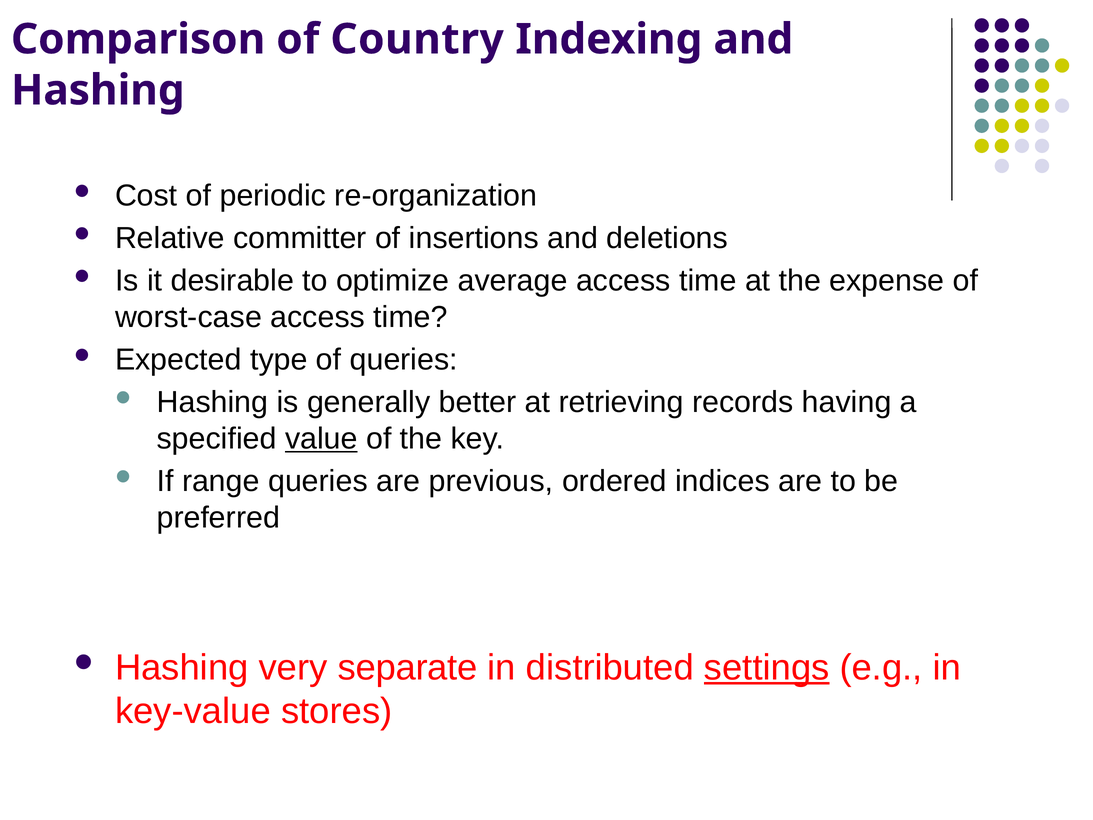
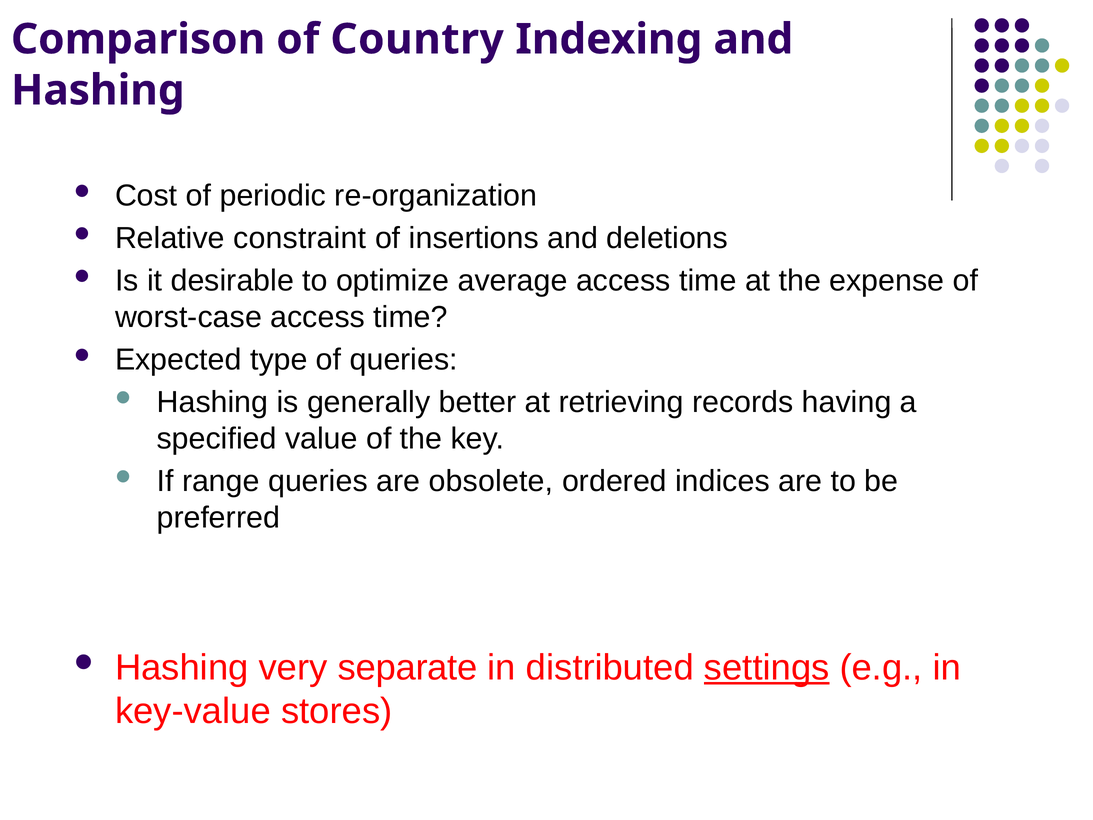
committer: committer -> constraint (300, 238)
value underline: present -> none (321, 439)
previous: previous -> obsolete (491, 481)
